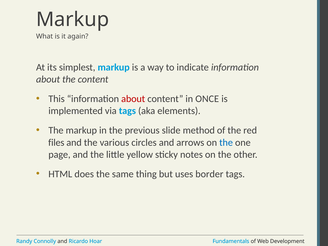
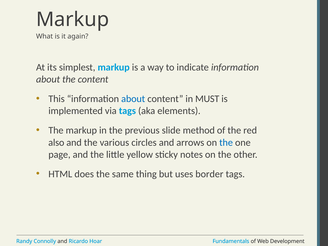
about colour: red -> blue (133, 99)
ONCE: ONCE -> MUST (207, 99)
files: files -> also (56, 142)
